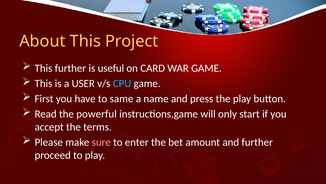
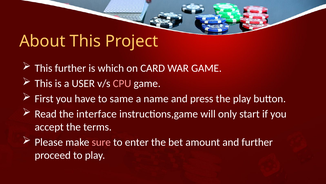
useful: useful -> which (111, 68)
CPU colour: light blue -> pink (122, 83)
powerful: powerful -> interface (97, 114)
